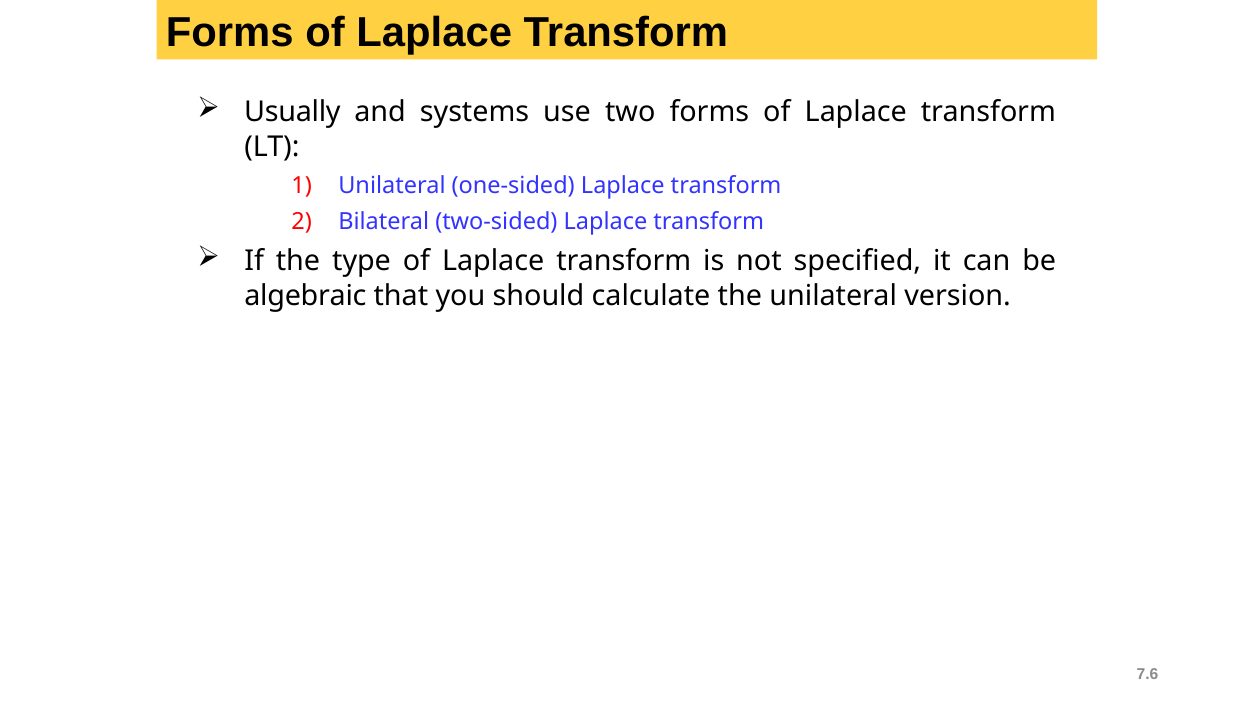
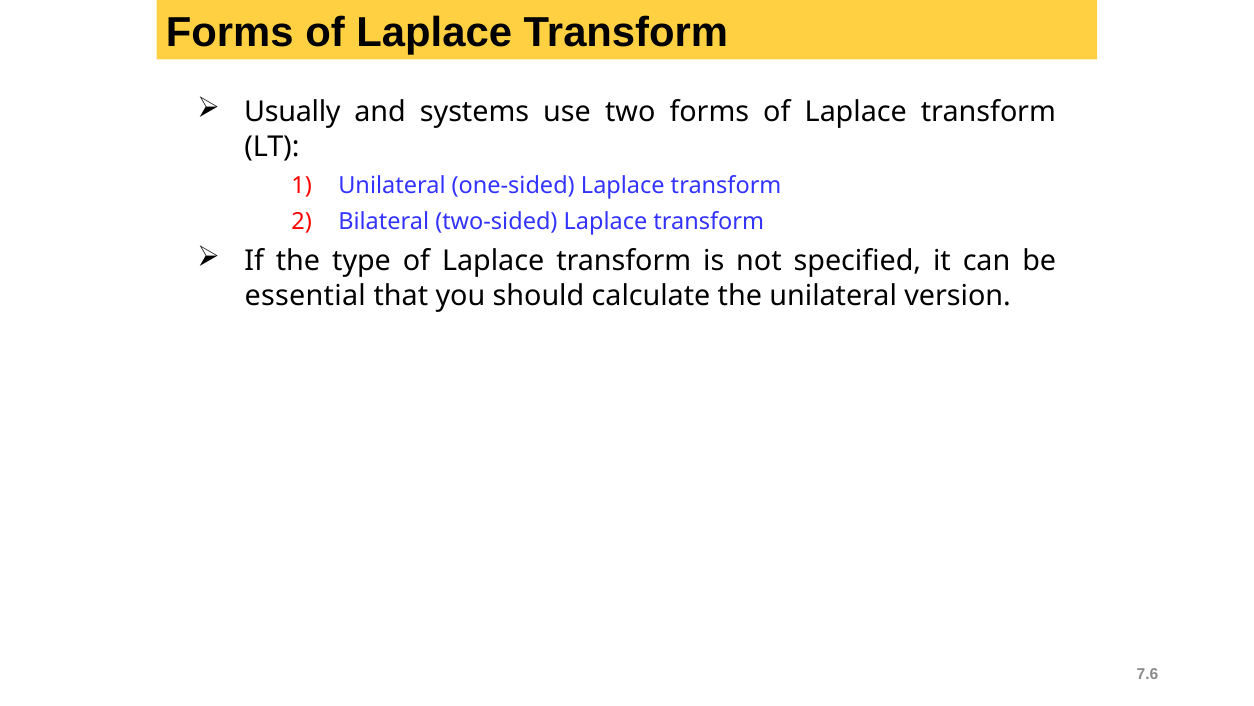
algebraic: algebraic -> essential (305, 296)
